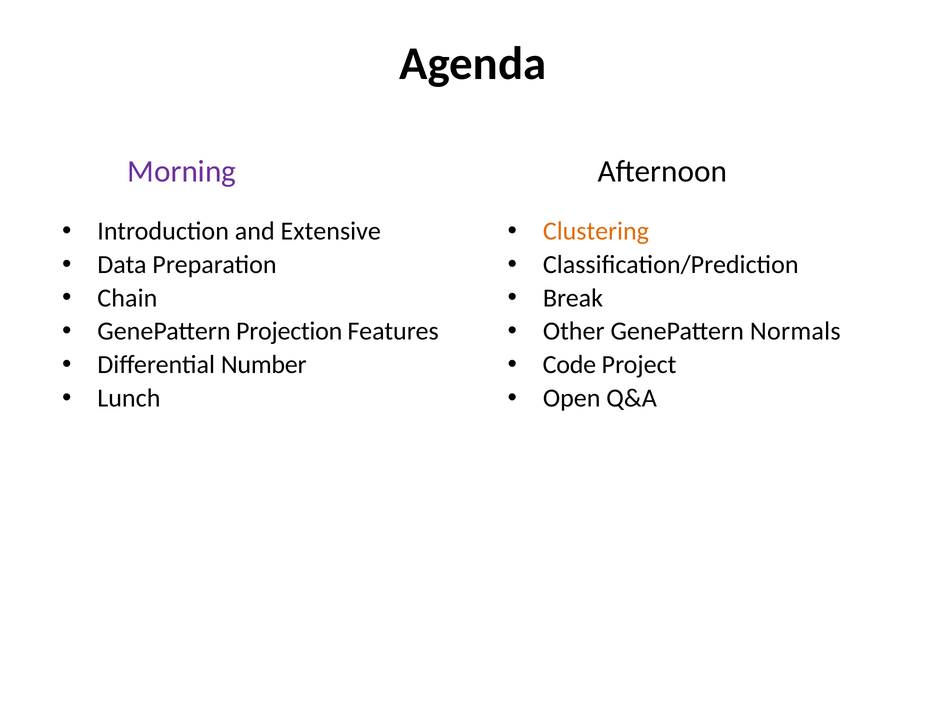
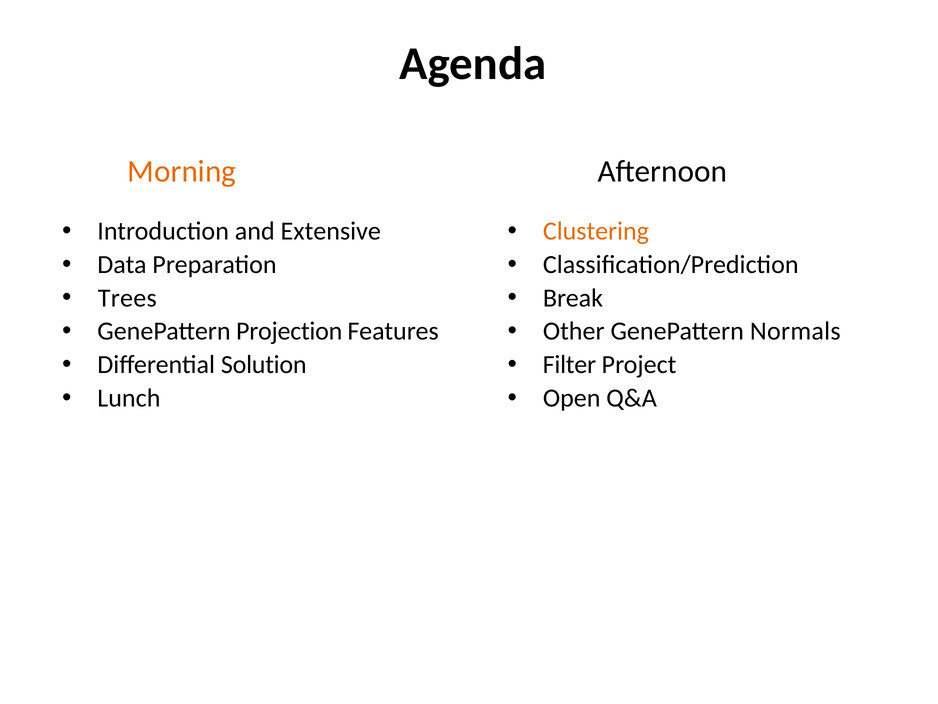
Morning colour: purple -> orange (182, 171)
Chain: Chain -> Trees (127, 298)
Number: Number -> Solution (264, 364)
Code: Code -> Filter (569, 364)
